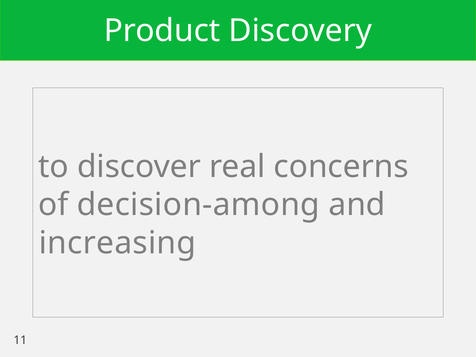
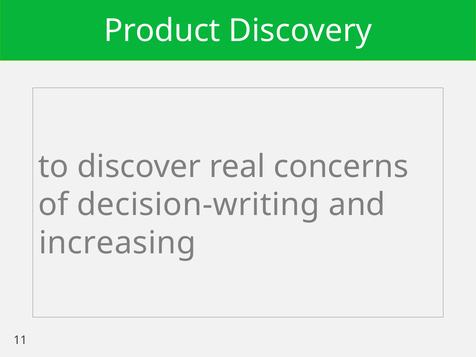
decision-among: decision-among -> decision-writing (198, 205)
